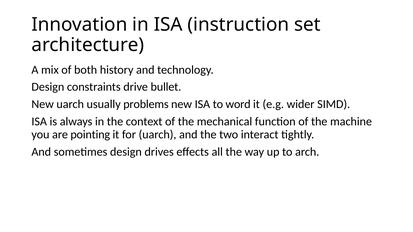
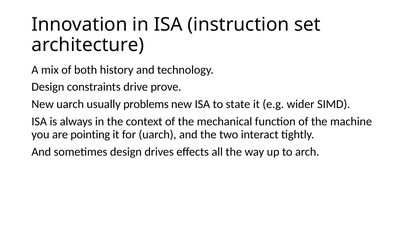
bullet: bullet -> prove (166, 87)
word: word -> state (238, 104)
